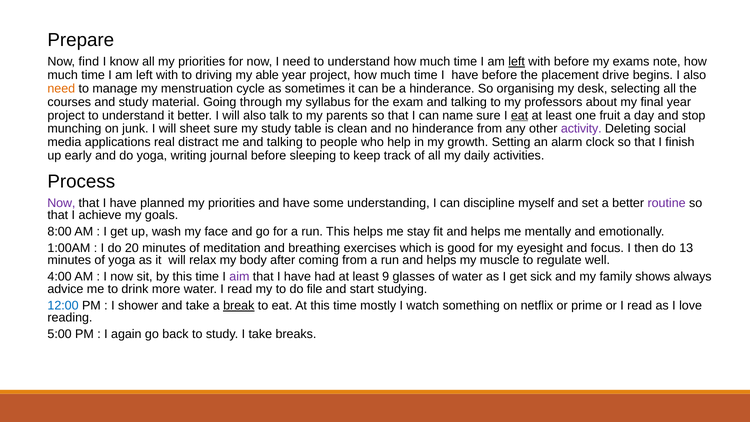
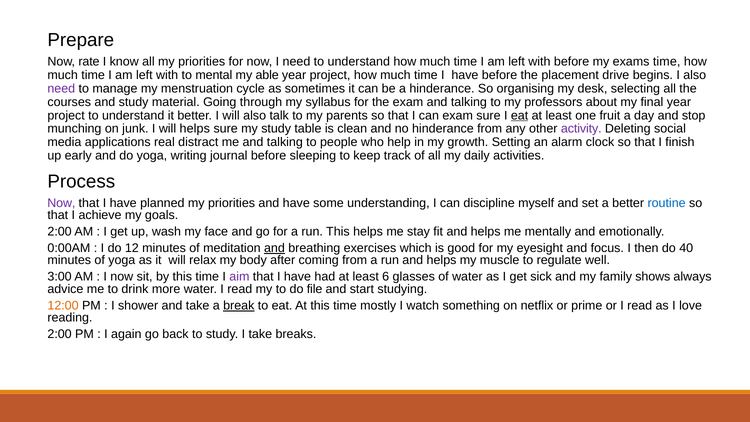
find: find -> rate (89, 61)
left underline: present -> none (517, 61)
exams note: note -> time (667, 61)
driving: driving -> mental (214, 75)
need colour: orange -> purple (61, 88)
can name: name -> exam (458, 115)
will sheet: sheet -> helps (195, 129)
routine colour: purple -> blue (667, 203)
8:00: 8:00 -> 2:00 (60, 232)
1:00AM: 1:00AM -> 0:00AM (69, 248)
20: 20 -> 12 (132, 248)
and underline: none -> present (274, 248)
13: 13 -> 40 (686, 248)
4:00: 4:00 -> 3:00 (60, 277)
9: 9 -> 6 (386, 277)
12:00 colour: blue -> orange (63, 305)
5:00: 5:00 -> 2:00 (60, 334)
